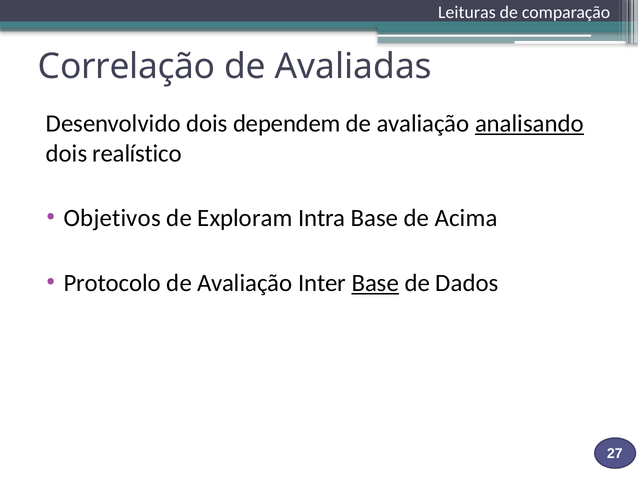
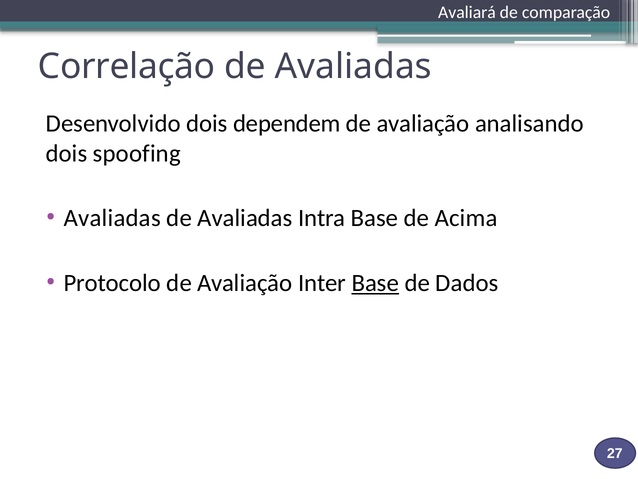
Leituras: Leituras -> Avaliará (467, 12)
analisando underline: present -> none (529, 123)
realístico: realístico -> spoofing (137, 153)
Objetivos: Objetivos -> Avaliadas (112, 218)
Exploram: Exploram -> Avaliadas (245, 218)
